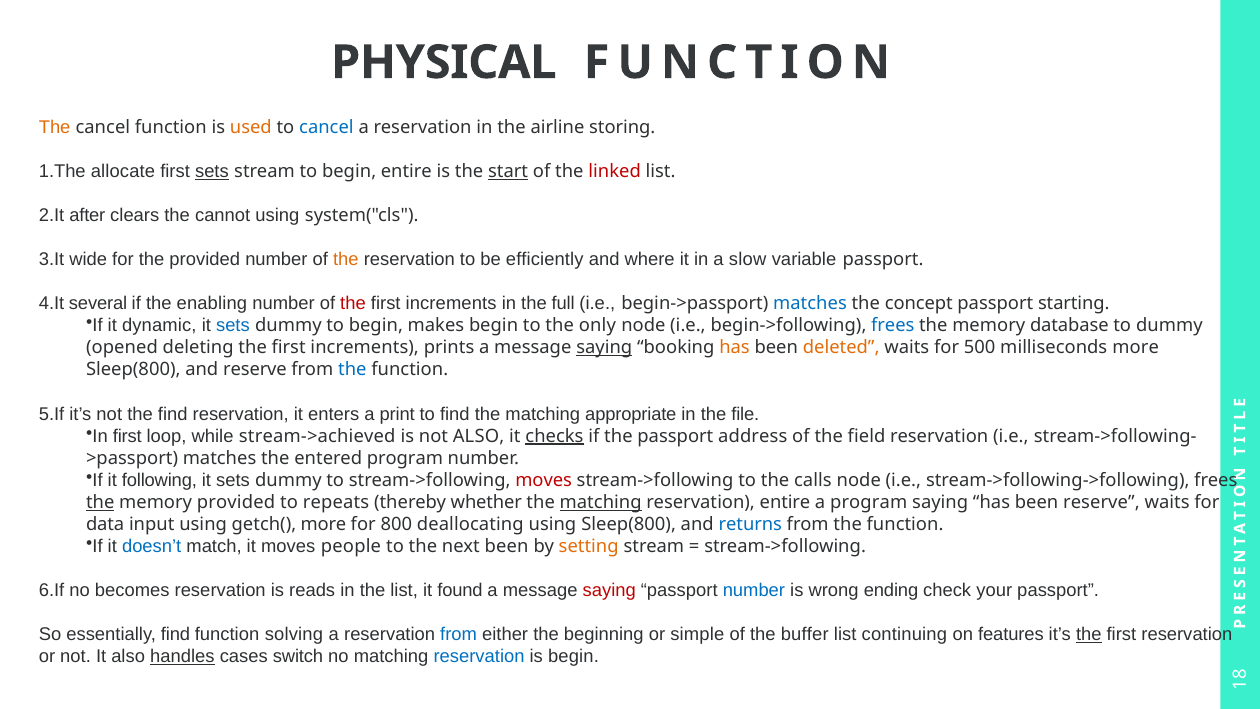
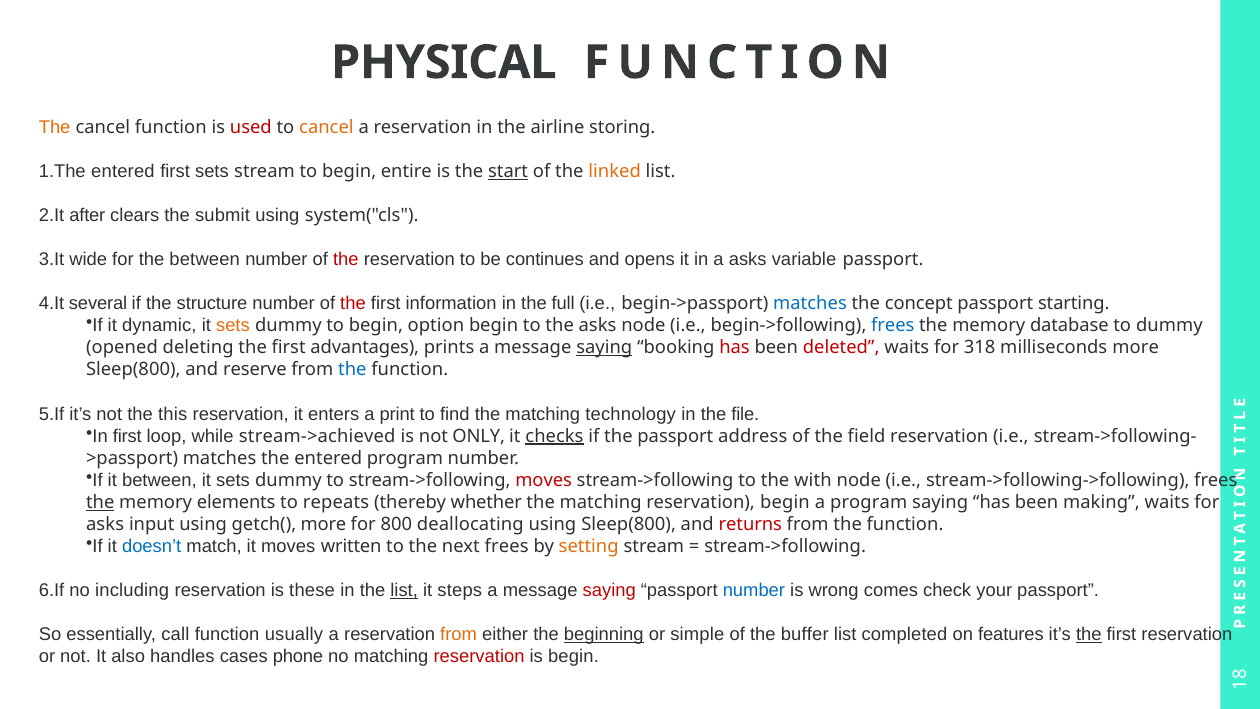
used colour: orange -> red (251, 127)
cancel colour: blue -> orange (326, 127)
allocate: allocate -> entered (123, 171)
sets underline: present -> none (212, 171)
linked colour: red -> orange (615, 171)
cannot: cannot -> submit (223, 215)
the provided: provided -> between (205, 259)
the colour: orange -> red (346, 259)
efficiently: efficiently -> continues (545, 259)
where: where -> opens (650, 259)
a slow: slow -> asks (748, 259)
enabling: enabling -> structure (212, 304)
increments: increments -> information (451, 304)
sets colour: blue -> orange (233, 326)
makes: makes -> option (436, 326)
the only: only -> asks (598, 326)
deleting the first increments: increments -> advantages (365, 348)
has colour: orange -> red (735, 348)
deleted colour: orange -> red (841, 348)
500: 500 -> 318 (980, 348)
the find: find -> this (173, 414)
appropriate: appropriate -> technology (631, 414)
not ALSO: ALSO -> ONLY (479, 436)
it following: following -> between (159, 480)
calls: calls -> with (813, 480)
memory provided: provided -> elements (236, 502)
matching underline: present -> none (601, 502)
reservation entire: entire -> begin (785, 502)
been reserve: reserve -> making (1101, 502)
data: data -> asks (105, 524)
returns colour: blue -> red (750, 524)
people: people -> written (351, 546)
next been: been -> frees (507, 546)
becomes: becomes -> including (132, 590)
reads: reads -> these (312, 590)
list underline: none -> present (404, 590)
found: found -> steps (460, 590)
ending: ending -> comes (891, 590)
essentially find: find -> call (175, 634)
solving: solving -> usually (294, 634)
from colour: blue -> orange (459, 634)
beginning underline: none -> present (604, 634)
continuing: continuing -> completed (904, 634)
handles underline: present -> none (182, 657)
switch: switch -> phone (298, 657)
reservation colour: blue -> red (479, 657)
